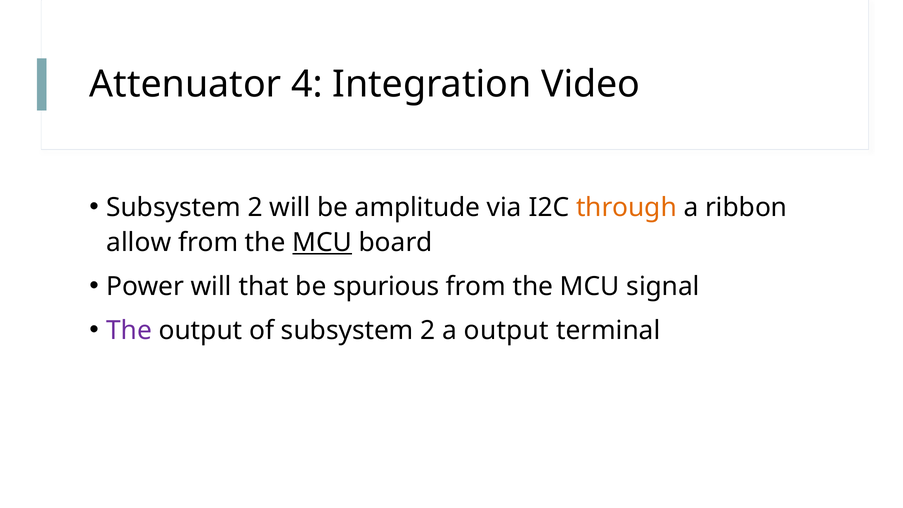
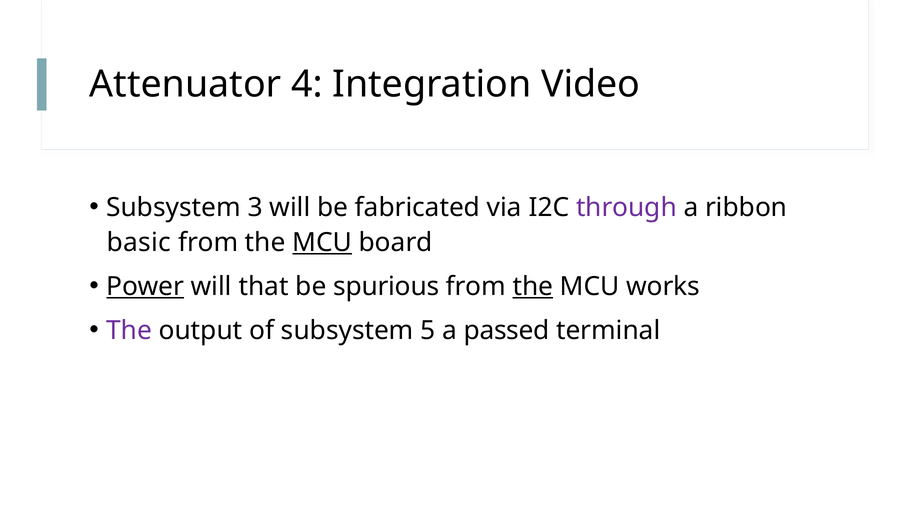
2: 2 -> 3 (255, 208)
amplitude: amplitude -> fabricated (418, 208)
through colour: orange -> purple (626, 208)
allow: allow -> basic (139, 242)
Power underline: none -> present (145, 286)
the underline: none -> present (533, 286)
signal: signal -> works (663, 286)
of subsystem 2: 2 -> 5 (428, 331)
a output: output -> passed (507, 331)
